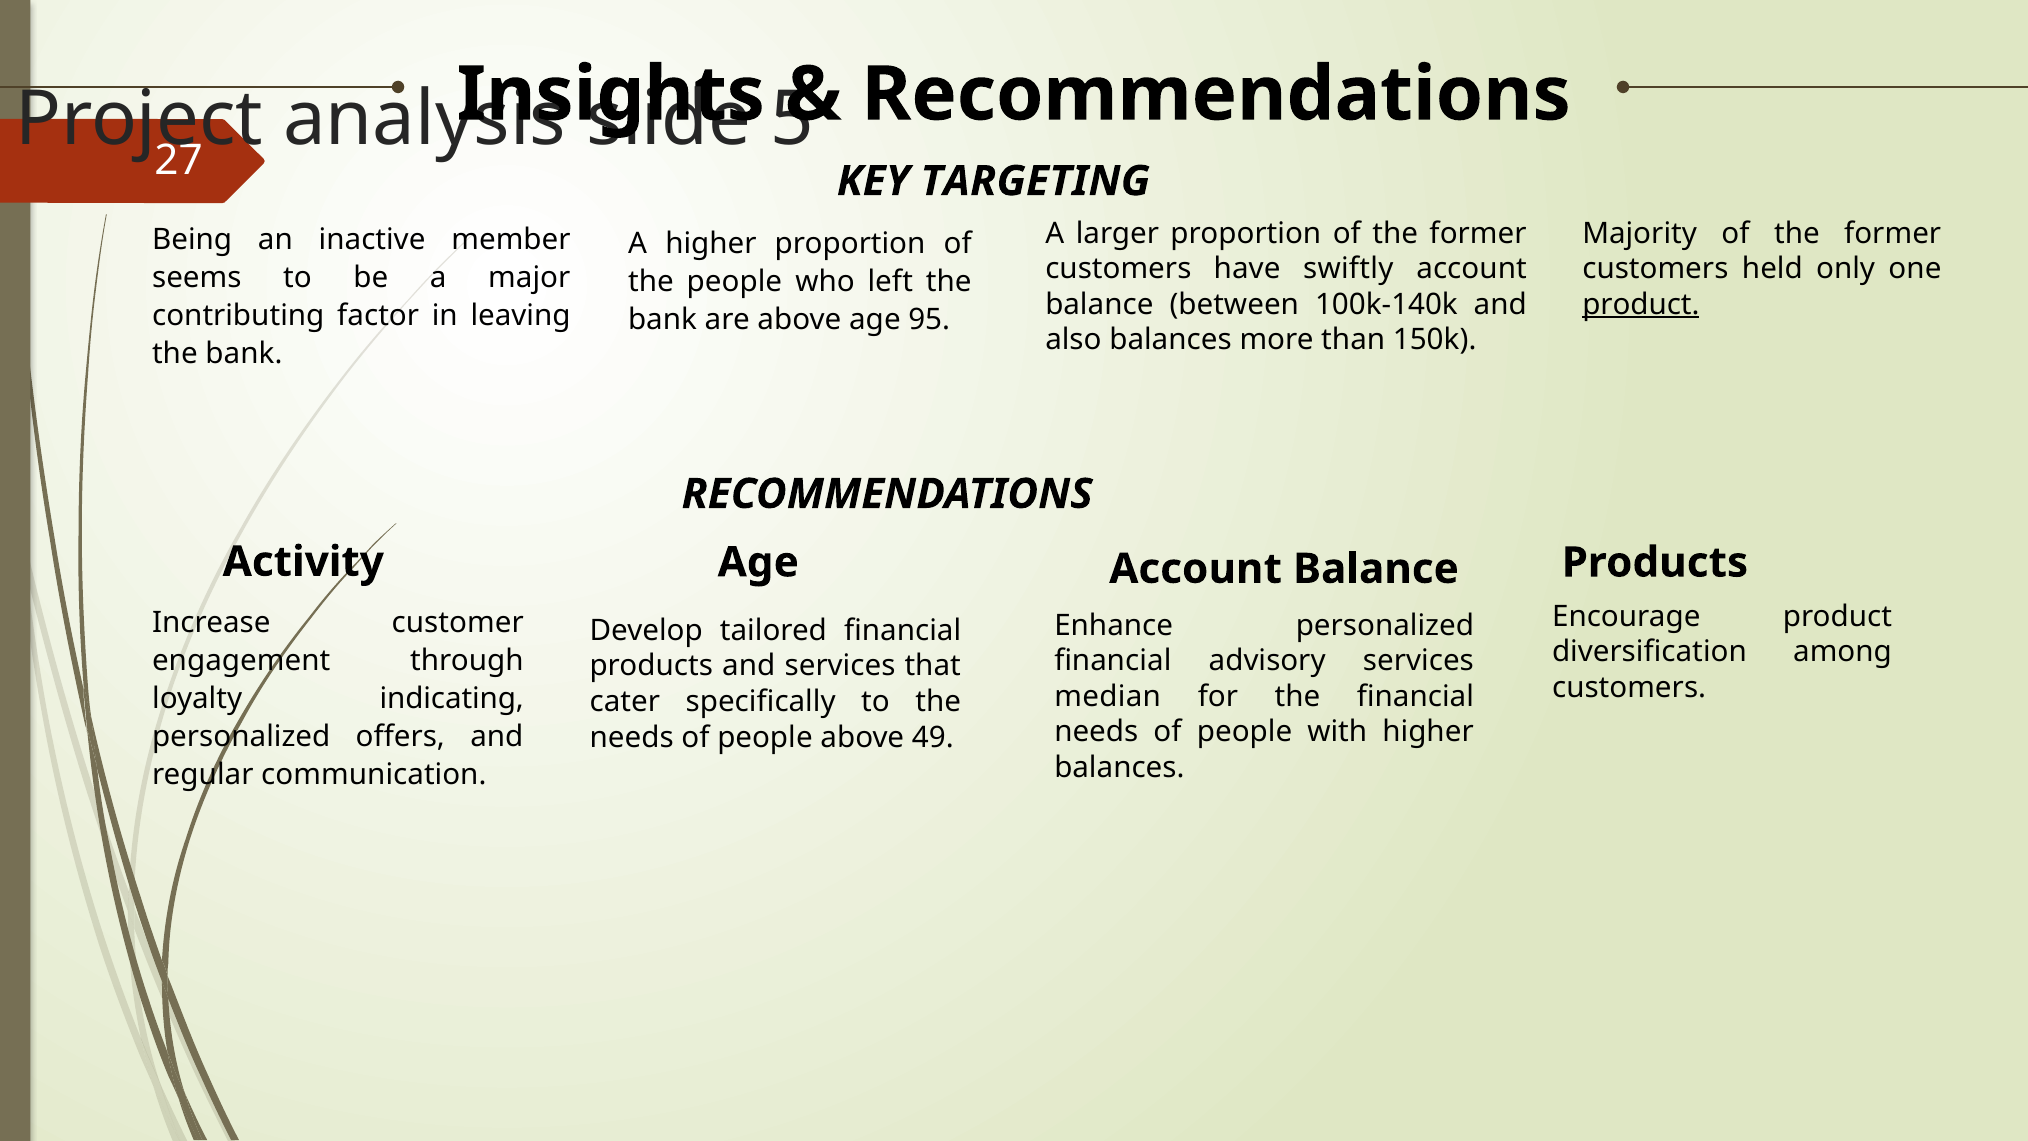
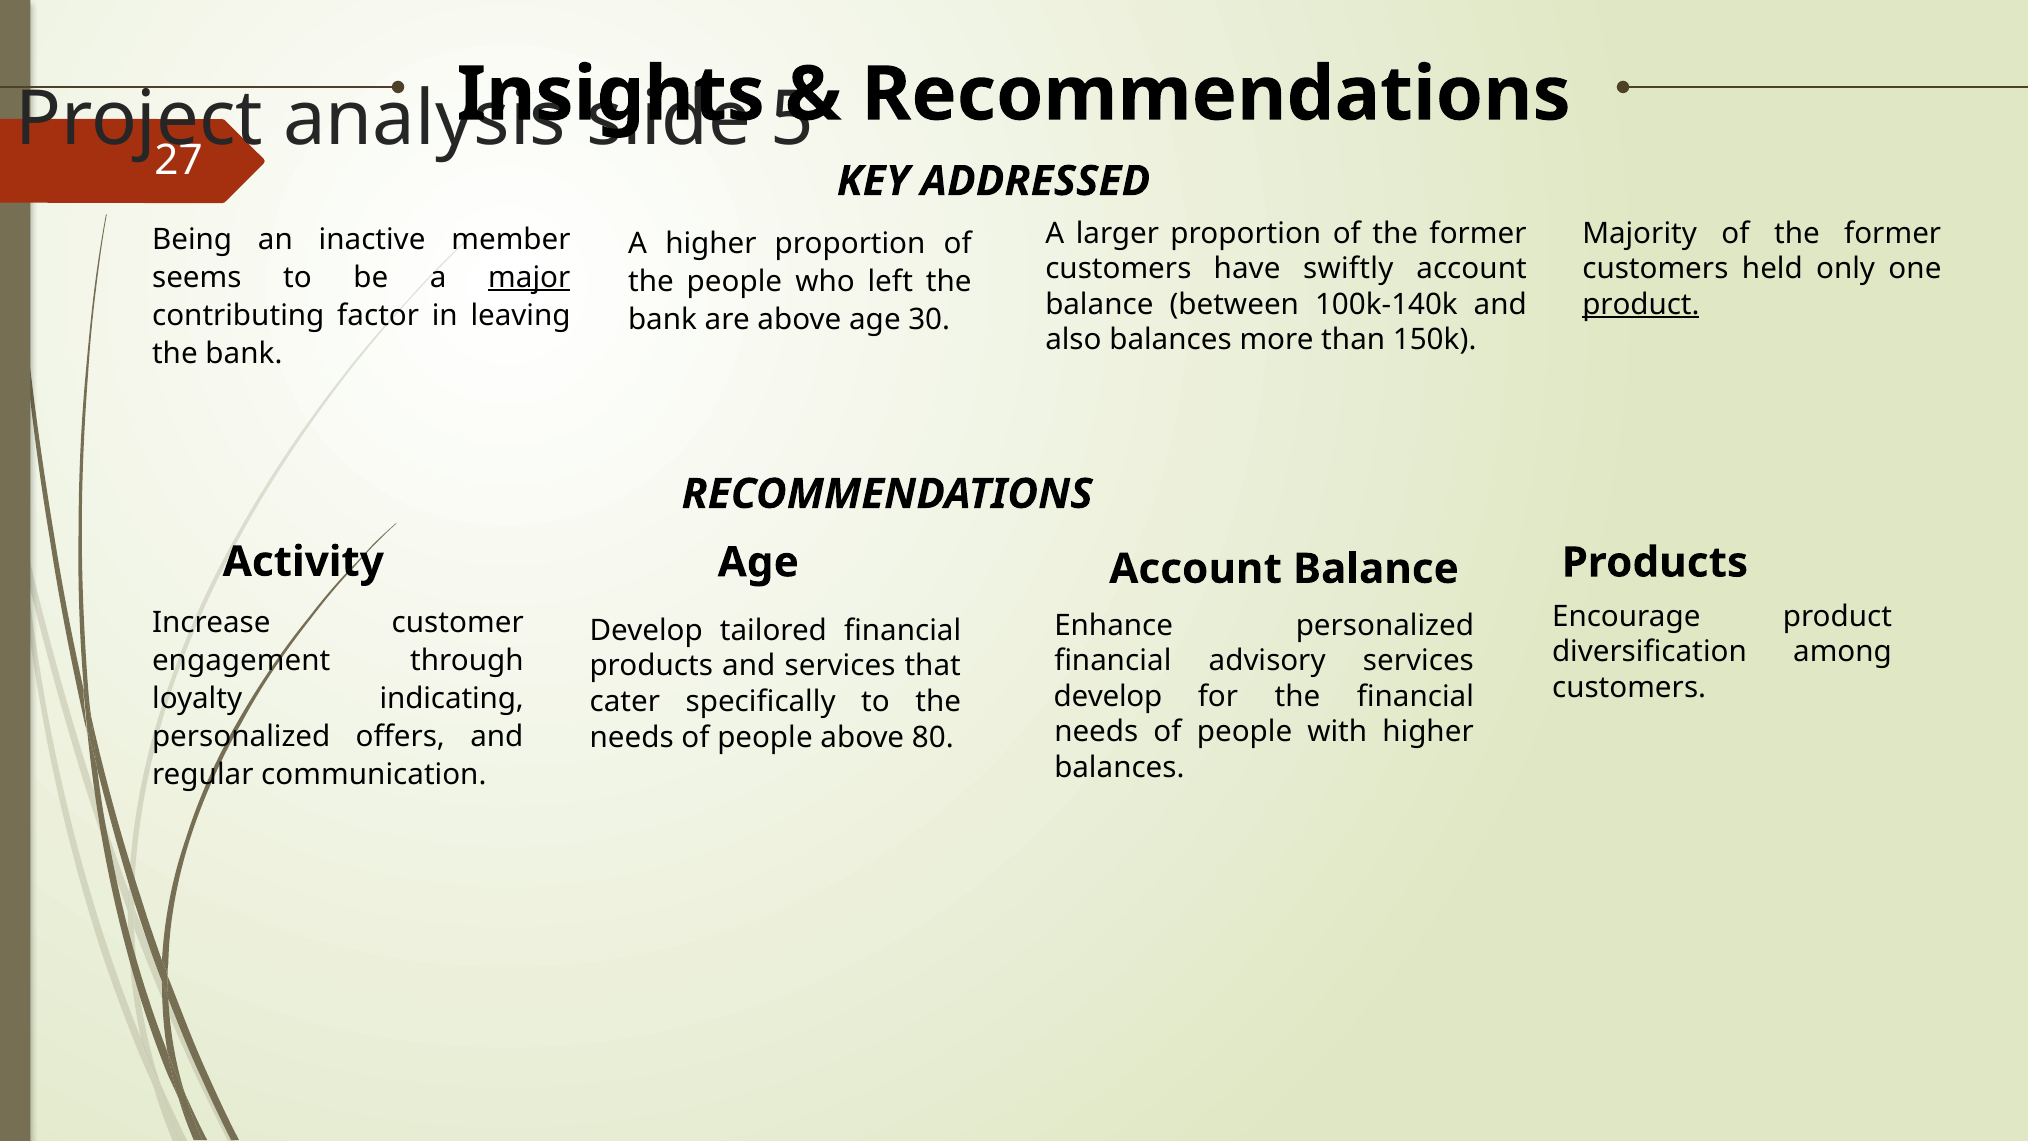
TARGETING: TARGETING -> ADDRESSED (1035, 181)
major underline: none -> present (529, 277)
95: 95 -> 30 (929, 320)
median: median -> develop (1108, 696)
49: 49 -> 80 (933, 737)
